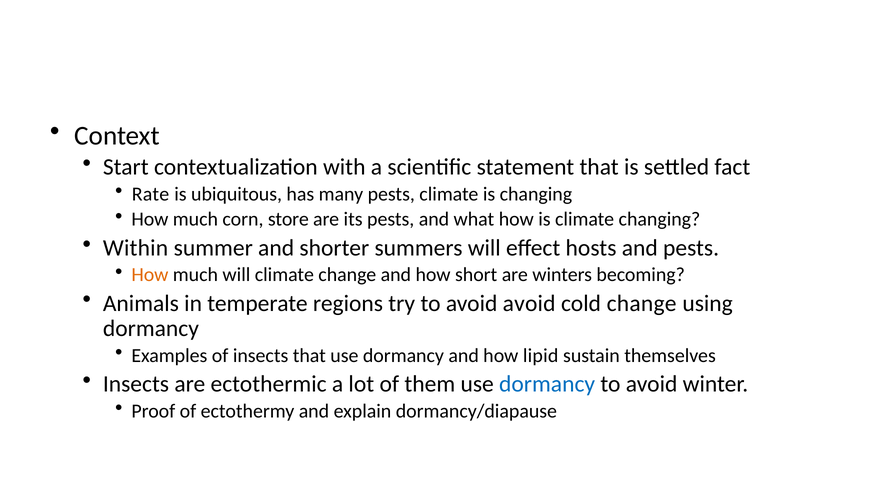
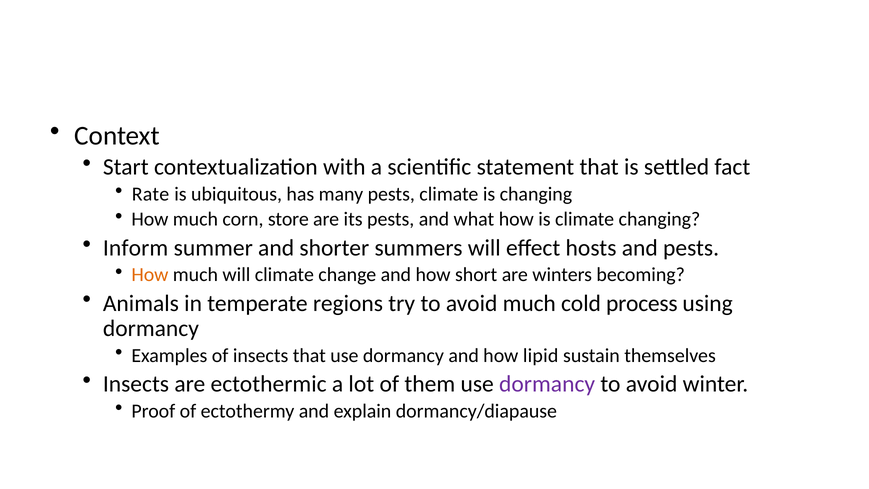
Within: Within -> Inform (136, 248)
avoid avoid: avoid -> much (529, 303)
cold change: change -> process (642, 303)
dormancy colour: blue -> purple (547, 384)
